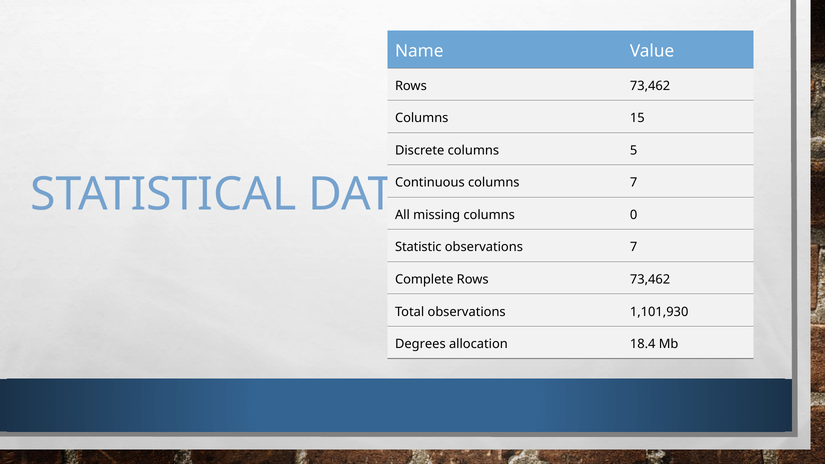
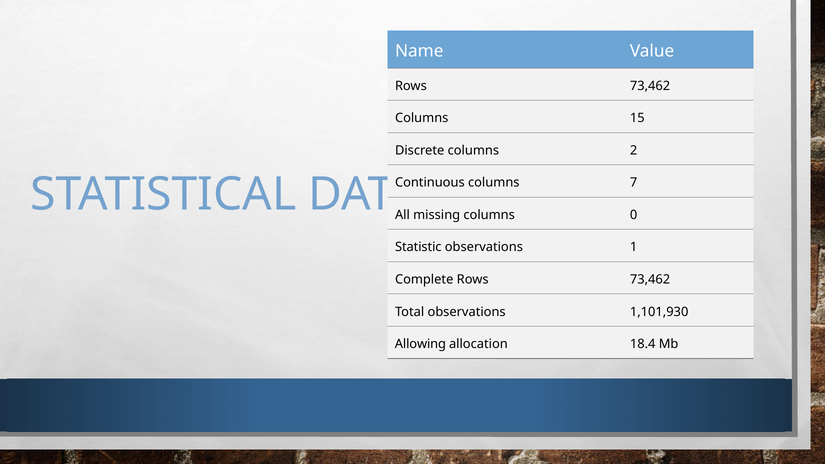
5: 5 -> 2 (634, 150)
observations 7: 7 -> 1 (634, 247)
Degrees: Degrees -> Allowing (420, 344)
